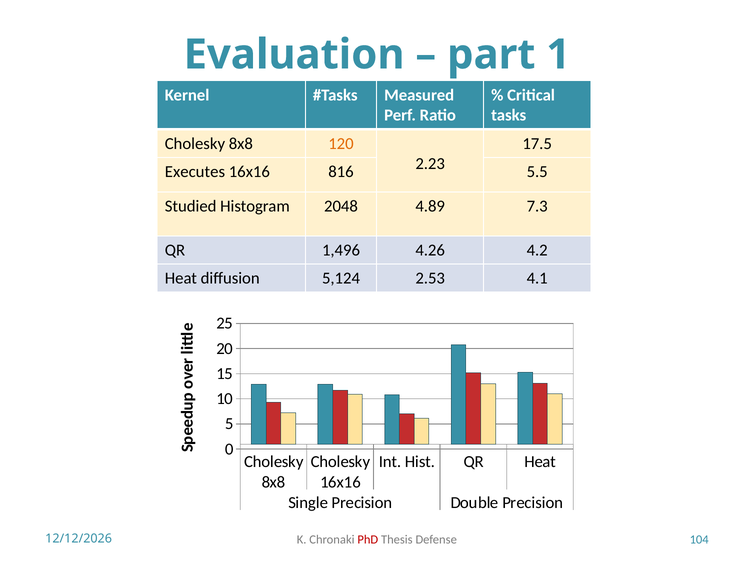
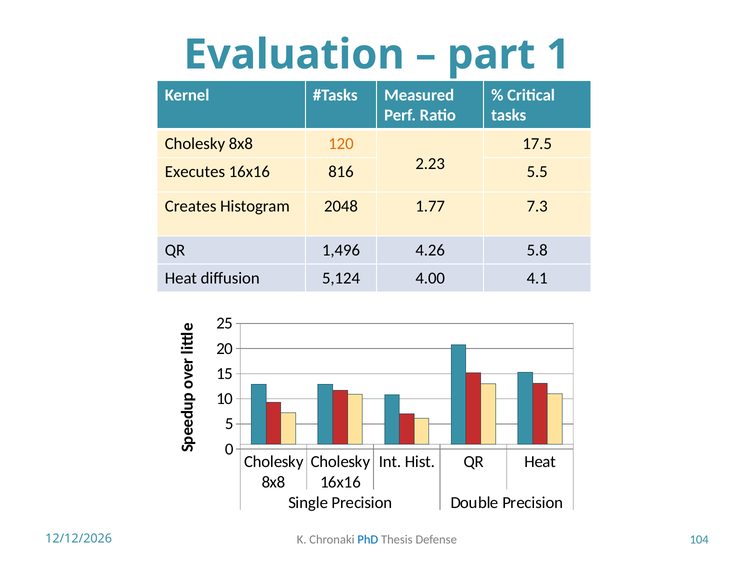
Studied: Studied -> Creates (191, 206)
4.89: 4.89 -> 1.77 (430, 206)
4.2: 4.2 -> 5.8 (537, 250)
2.53: 2.53 -> 4.00 (430, 278)
PhD colour: red -> blue (368, 540)
